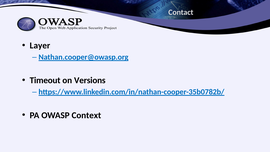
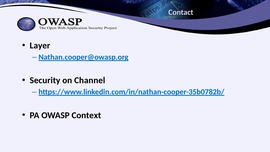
Timeout: Timeout -> Security (45, 80)
Versions: Versions -> Channel (90, 80)
